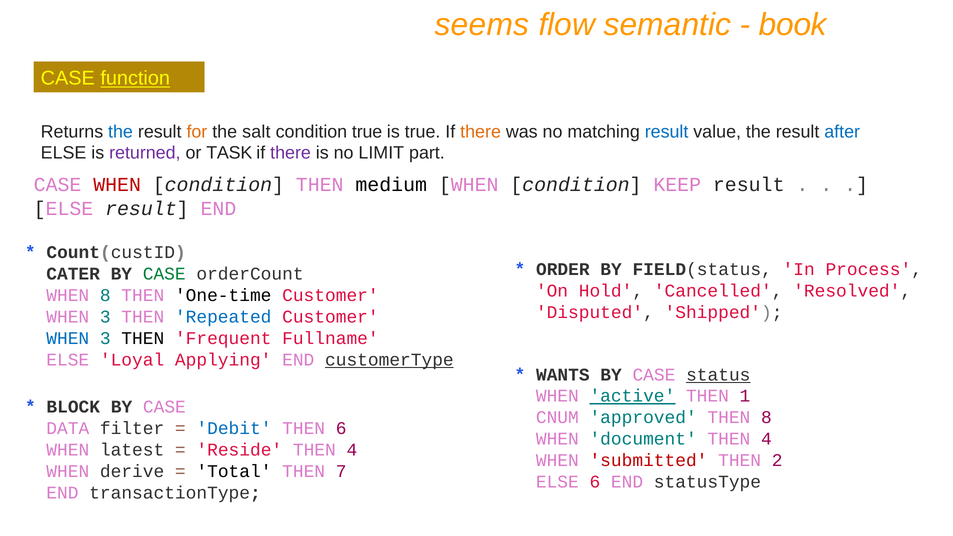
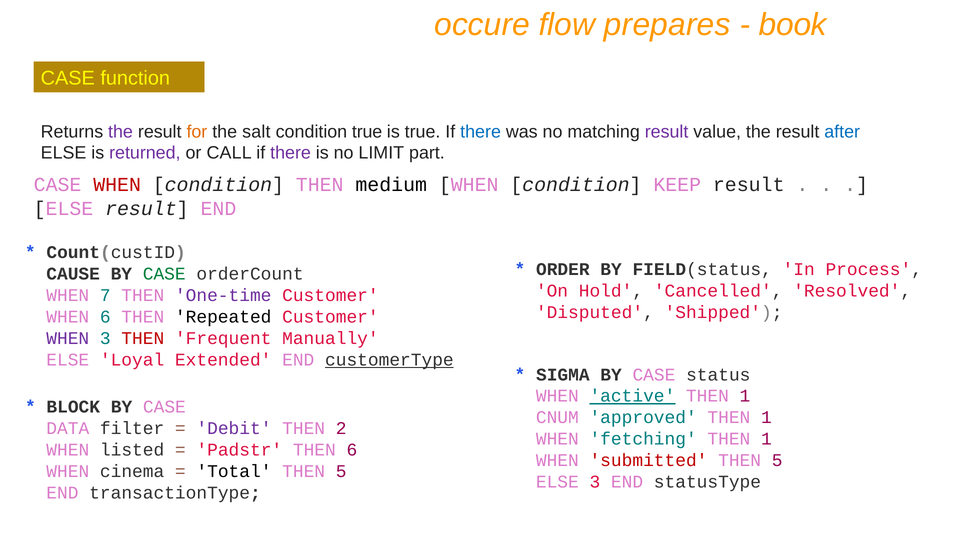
seems: seems -> occure (482, 25)
semantic: semantic -> prepares (667, 25)
function underline: present -> none (135, 78)
the colour: blue -> purple (121, 132)
there colour: orange -> blue (481, 132)
result colour: blue -> purple (667, 132)
TASK: TASK -> CALL (229, 153)
CATER: CATER -> CAUSE (73, 274)
WHEN 8: 8 -> 7 (105, 295)
One-time colour: black -> purple (223, 295)
3: 3 -> 6 (105, 317)
Repeated colour: blue -> black (223, 317)
WHEN colour: blue -> purple (68, 338)
THEN colour: black -> red (143, 338)
Fullname: Fullname -> Manually (330, 338)
Applying: Applying -> Extended (223, 360)
WANTS: WANTS -> SIGMA (563, 375)
status underline: present -> none (718, 375)
approved THEN 8: 8 -> 1 (766, 418)
Debit colour: blue -> purple (234, 428)
THEN 6: 6 -> 2 (341, 428)
document: document -> fetching (643, 439)
4: 4 -> 1 (766, 439)
latest: latest -> listed (132, 450)
Reside: Reside -> Padstr (239, 450)
4: 4 -> 6 (352, 450)
2: 2 -> 5 (777, 460)
derive: derive -> cinema (132, 471)
7: 7 -> 5 (341, 471)
ELSE 6: 6 -> 3 (595, 482)
